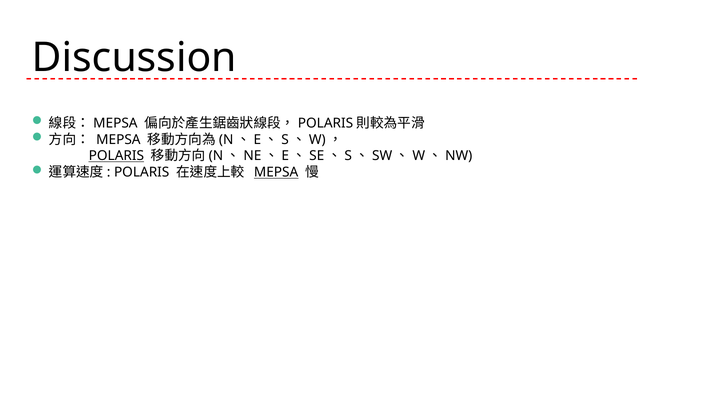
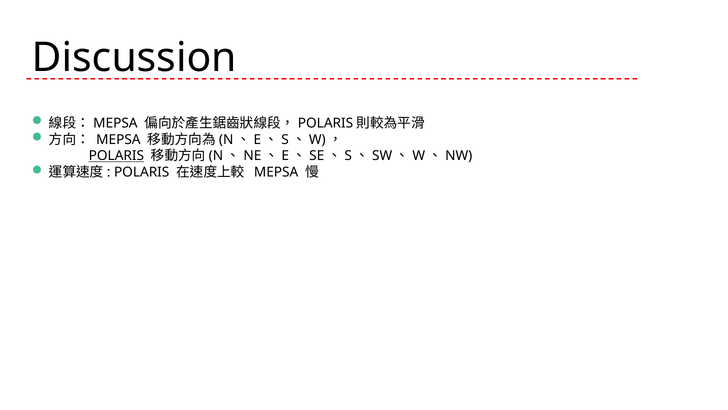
MEPSA underline: present -> none (276, 172)
